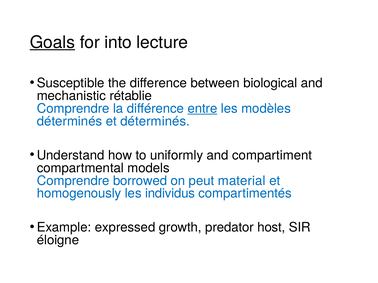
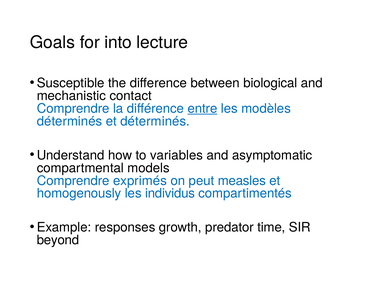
Goals underline: present -> none (52, 42)
rétablie: rétablie -> contact (131, 96)
uniformly: uniformly -> variables (177, 155)
compartiment: compartiment -> asymptomatic (272, 155)
borrowed: borrowed -> exprimés (140, 181)
material: material -> measles (242, 181)
expressed: expressed -> responses (125, 228)
host: host -> time (271, 228)
éloigne: éloigne -> beyond (58, 241)
